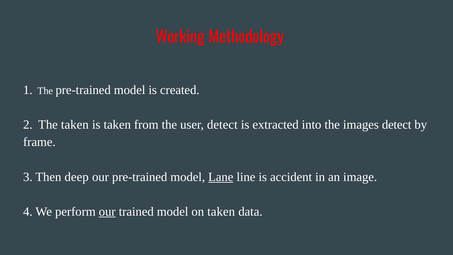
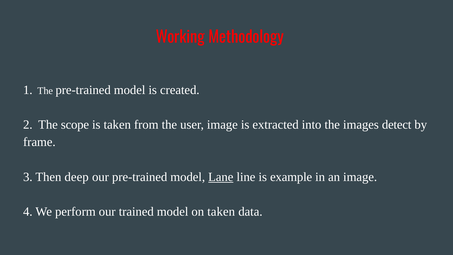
The taken: taken -> scope (75, 125)
user detect: detect -> image (222, 125)
accident: accident -> example (291, 177)
our underline: present -> none (107, 211)
